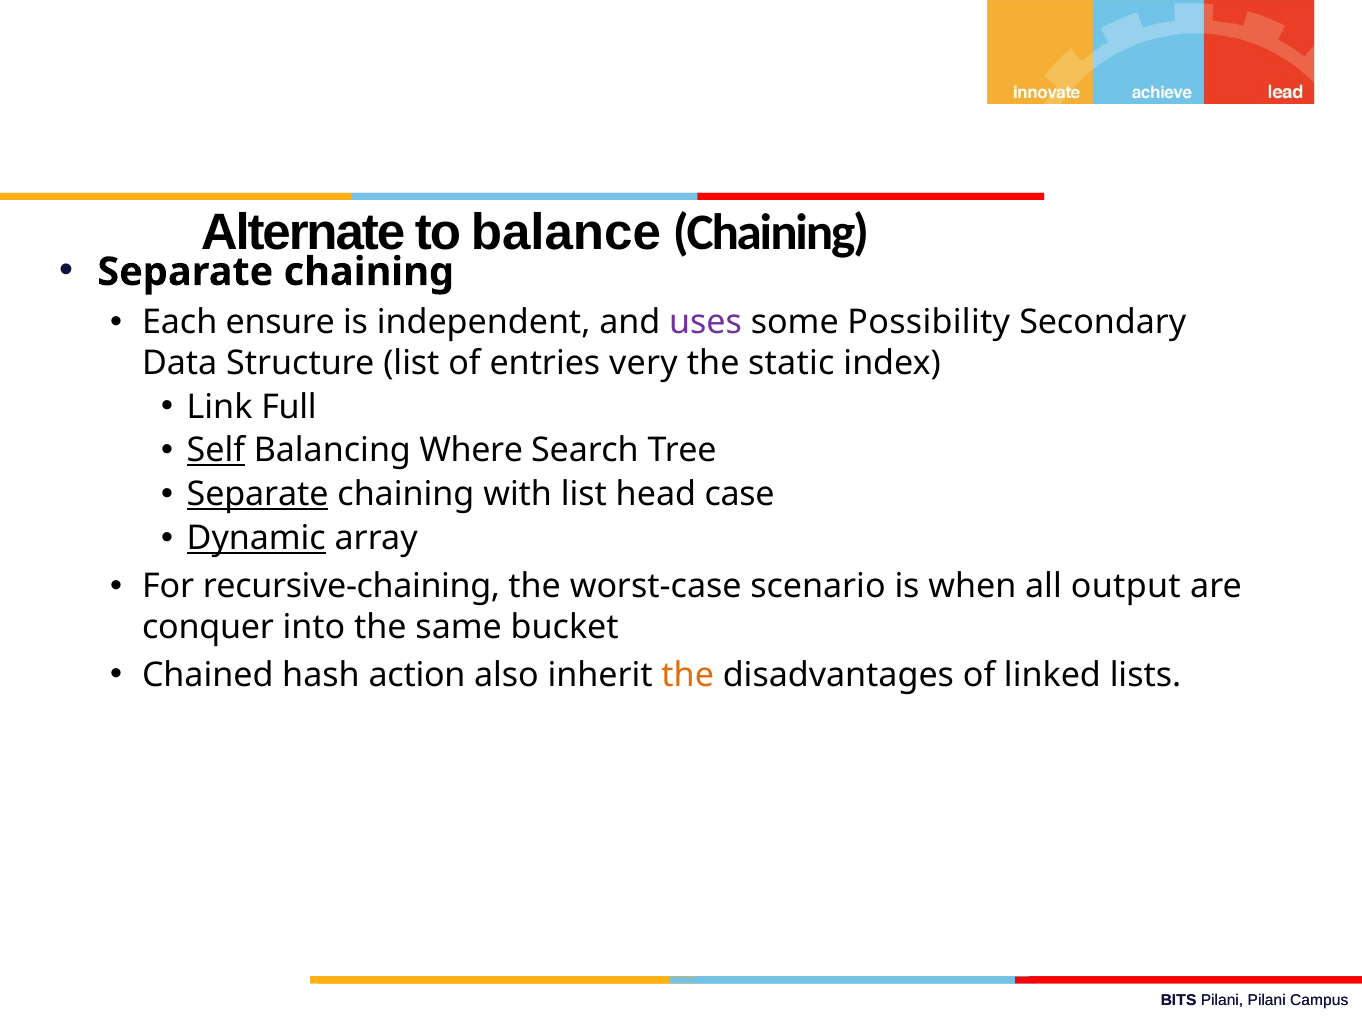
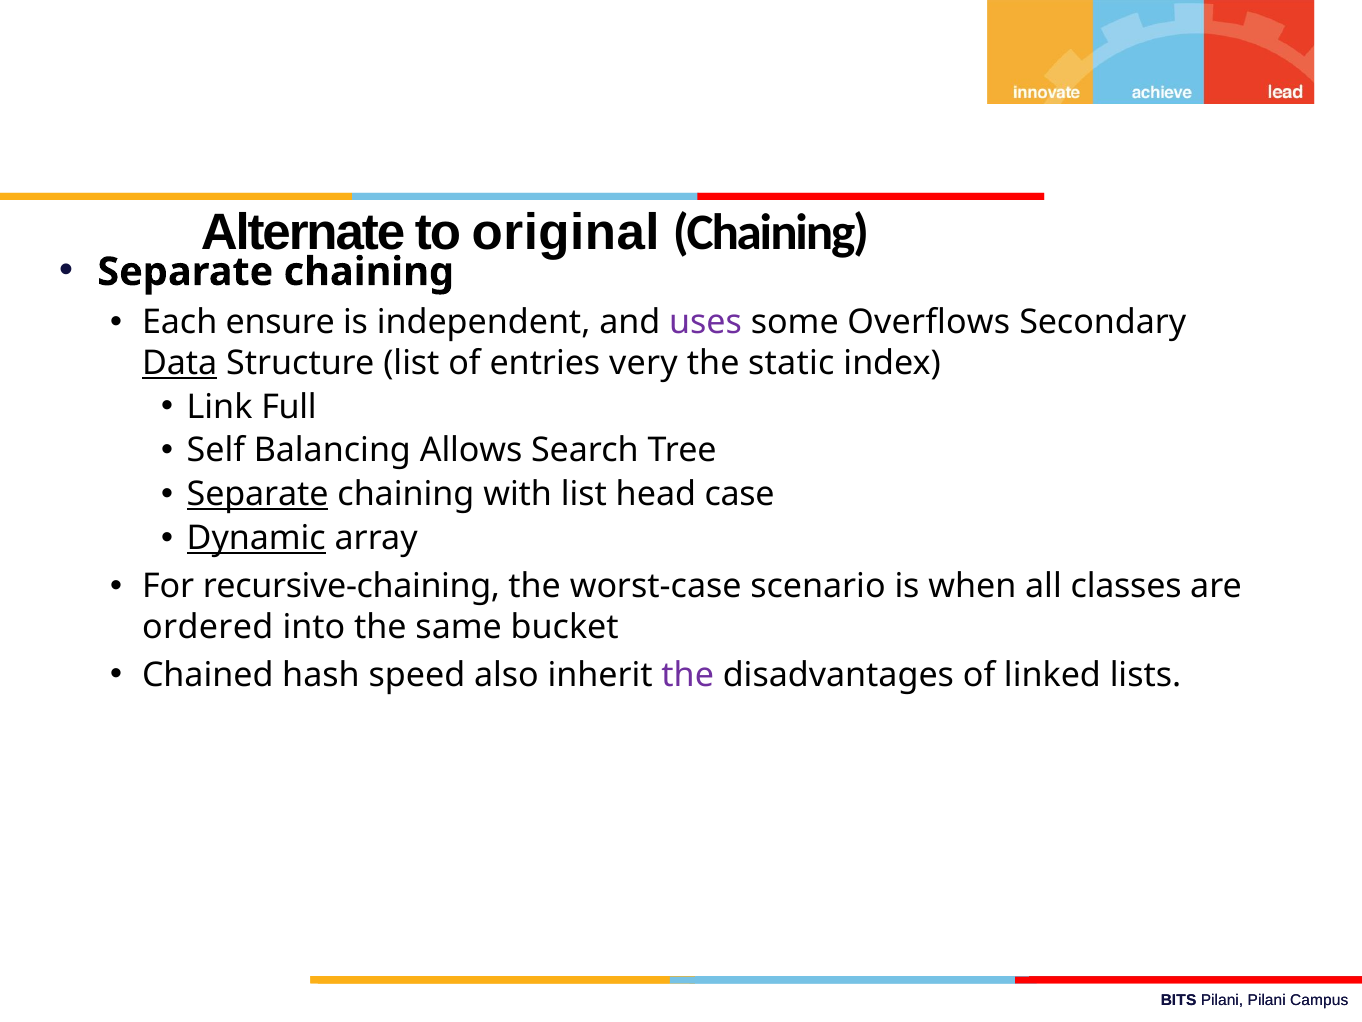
balance: balance -> original (566, 232)
Possibility: Possibility -> Overflows (929, 322)
Data underline: none -> present (180, 363)
Self underline: present -> none (216, 451)
Where: Where -> Allows (471, 451)
output: output -> classes (1126, 586)
conquer: conquer -> ordered (208, 627)
action: action -> speed (417, 675)
the colour: orange -> purple (688, 675)
